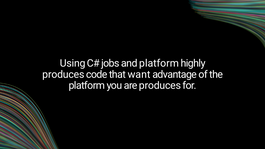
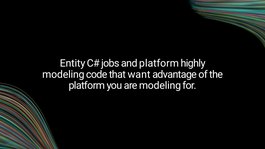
Using: Using -> Entity (73, 63)
produces: produces -> modeling (63, 74)
are produces: produces -> modeling (160, 86)
